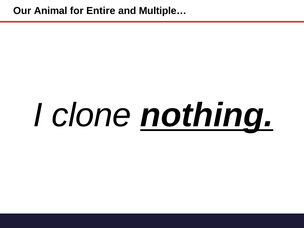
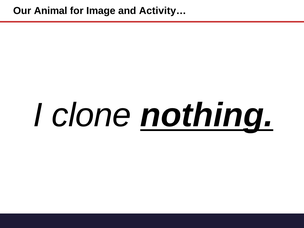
Entire: Entire -> Image (101, 11)
Multiple…: Multiple… -> Activity… (163, 11)
